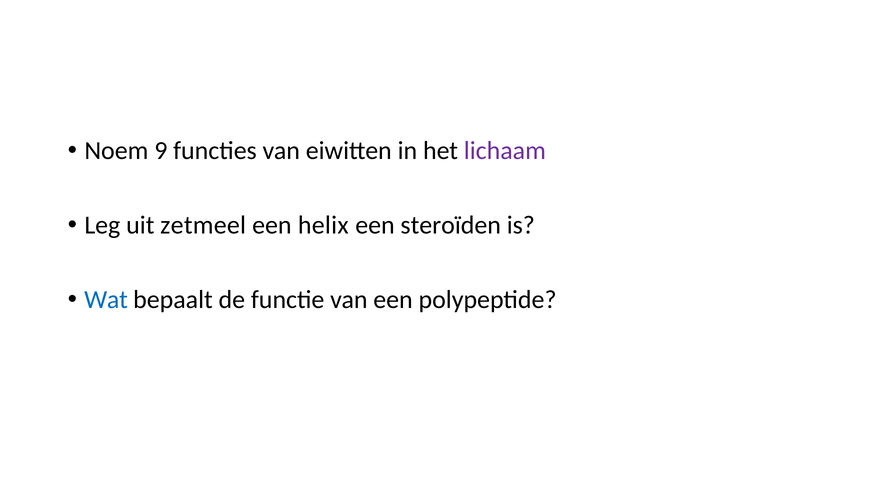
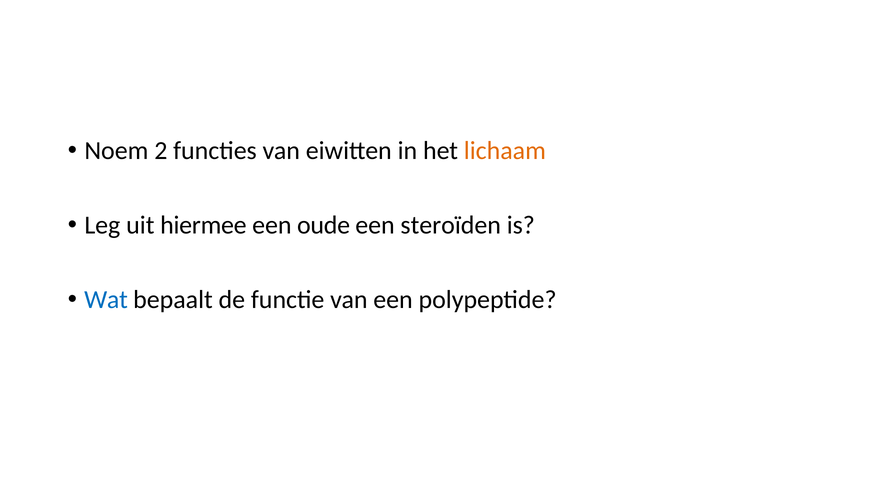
9: 9 -> 2 (161, 150)
lichaam colour: purple -> orange (505, 150)
zetmeel: zetmeel -> hiermee (203, 225)
helix: helix -> oude (324, 225)
